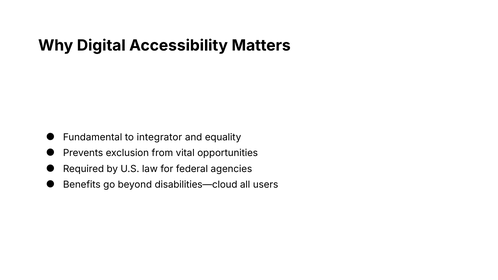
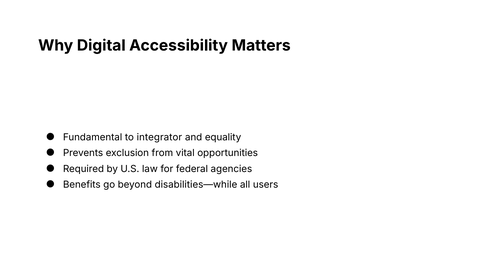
disabilities—cloud: disabilities—cloud -> disabilities—while (196, 185)
